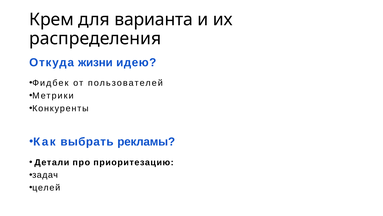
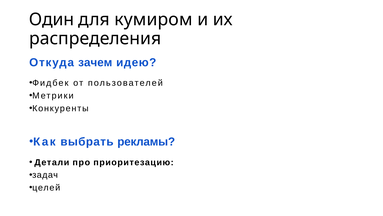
Крем: Крем -> Один (52, 19)
варианта: варианта -> кумиром (153, 19)
жизни: жизни -> зачем (95, 62)
